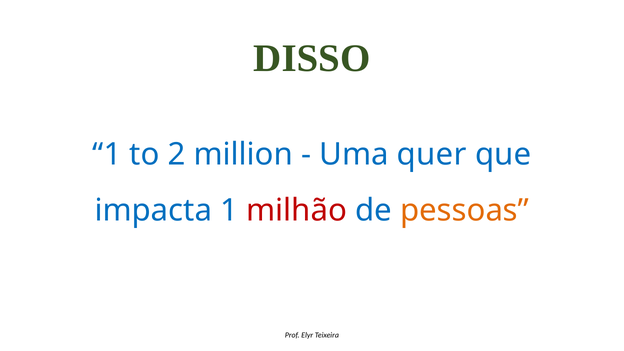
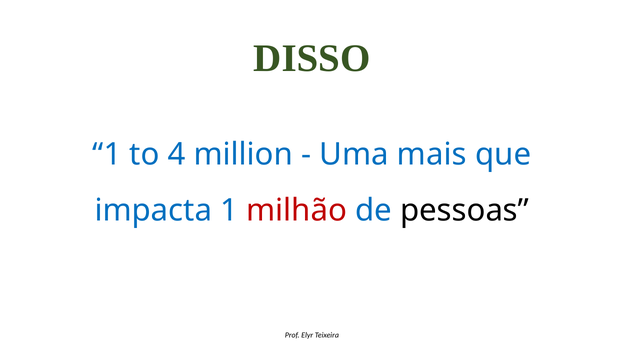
2: 2 -> 4 (177, 154)
quer: quer -> mais (432, 154)
pessoas colour: orange -> black (465, 211)
